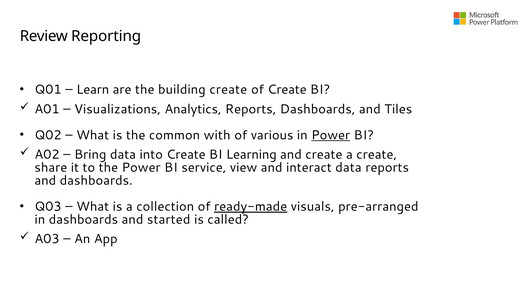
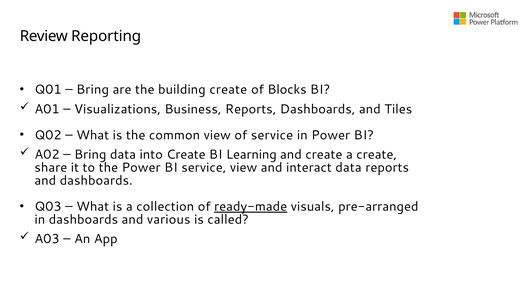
Learn: Learn -> Bring (93, 90)
of Create: Create -> Blocks (287, 90)
Analytics: Analytics -> Business (193, 109)
common with: with -> view (217, 135)
of various: various -> service (272, 135)
Power underline: present -> none (331, 135)
started: started -> various (169, 220)
